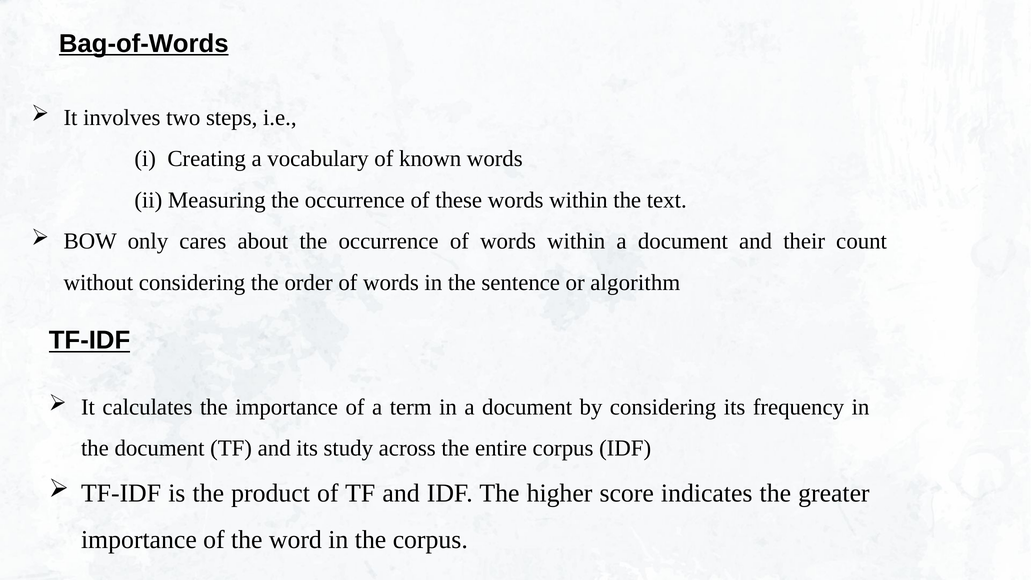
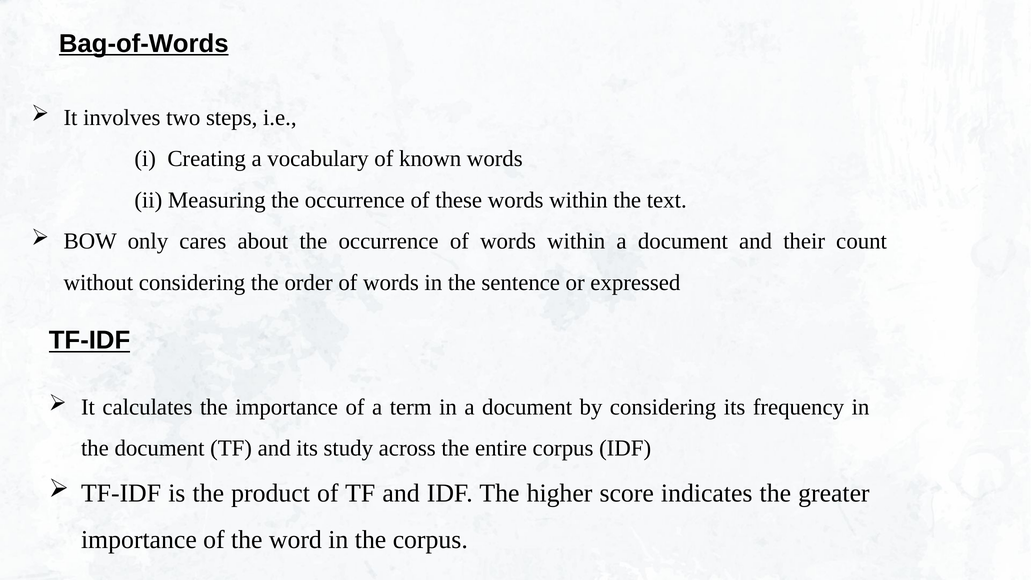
algorithm: algorithm -> expressed (635, 282)
